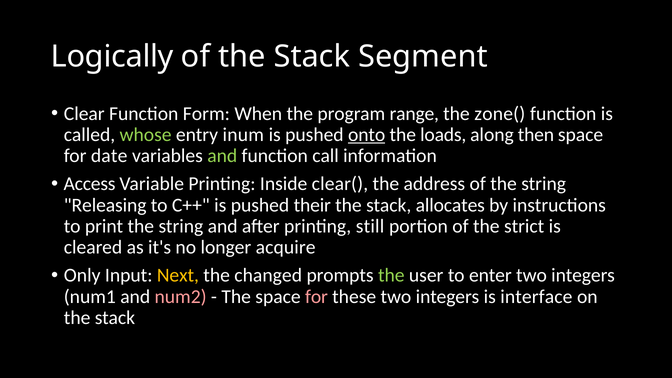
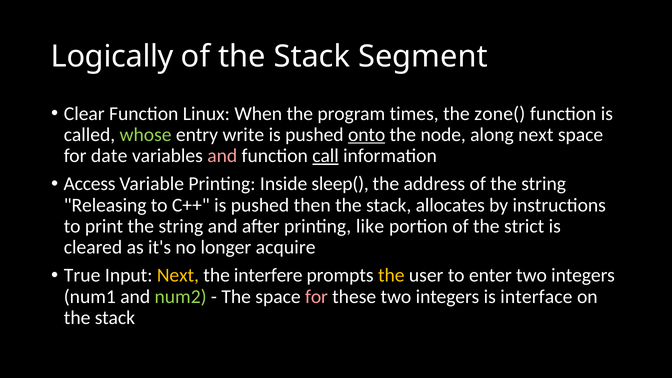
Form: Form -> Linux (206, 114)
range: range -> times (414, 114)
inum: inum -> write (243, 135)
loads: loads -> node (443, 135)
along then: then -> next (536, 135)
and colour: light green -> pink (222, 156)
call underline: none -> present (326, 156)
clear(: clear( -> sleep( (340, 184)
their: their -> then (312, 205)
still: still -> like (370, 226)
Only: Only -> True (82, 276)
changed: changed -> interfere (268, 276)
the colour: light green -> yellow (391, 276)
num2 colour: pink -> light green (181, 297)
